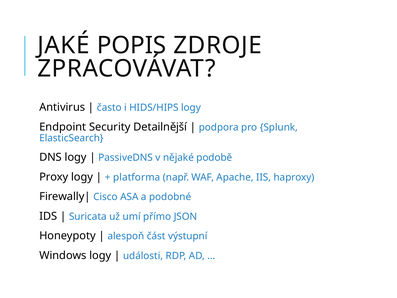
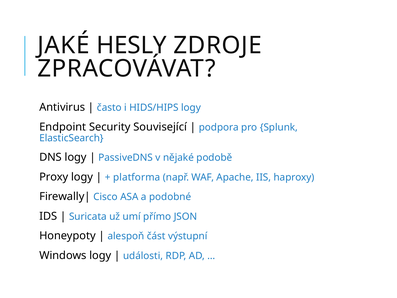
POPIS: POPIS -> HESLY (132, 45)
Detailnější: Detailnější -> Související (160, 127)
